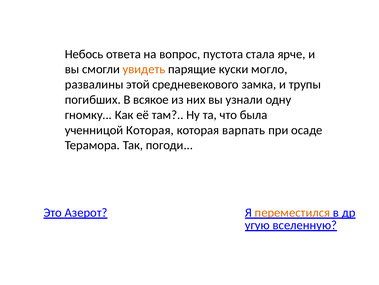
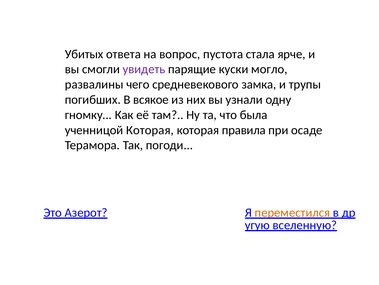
Небось: Небось -> Убитых (84, 54)
увидеть colour: orange -> purple (144, 69)
этой: этой -> чего (138, 84)
варпать: варпать -> правила (244, 130)
